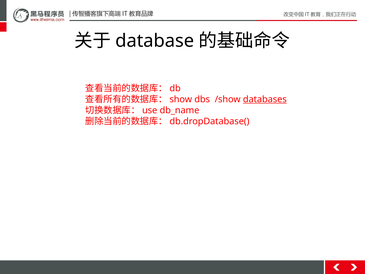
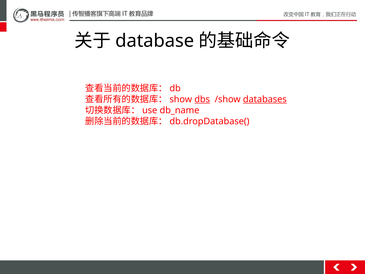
dbs underline: none -> present (202, 99)
